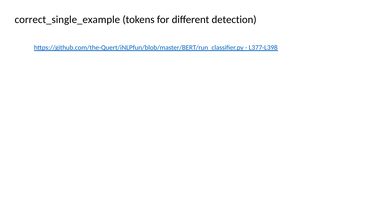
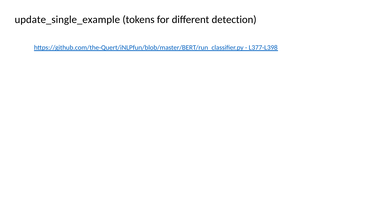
correct_single_example: correct_single_example -> update_single_example (67, 20)
